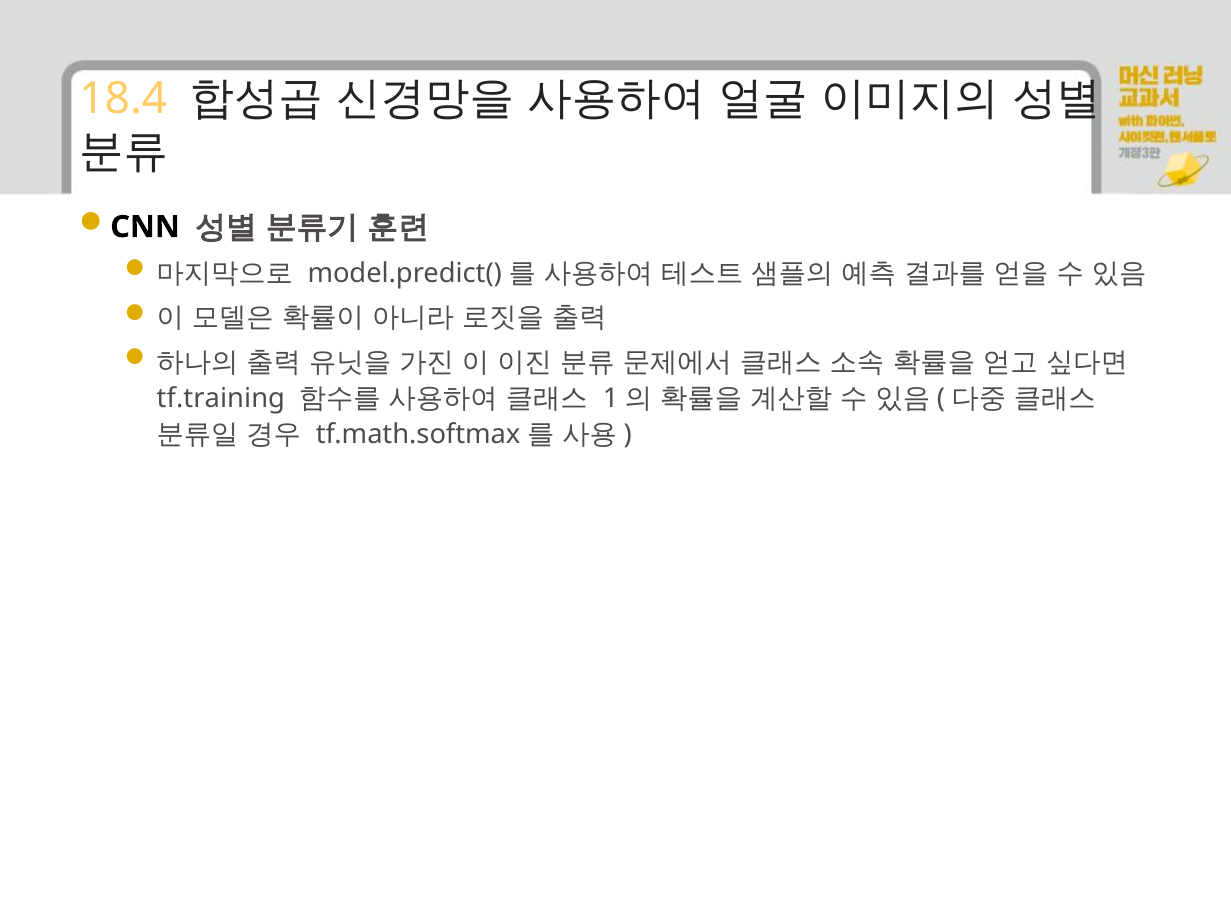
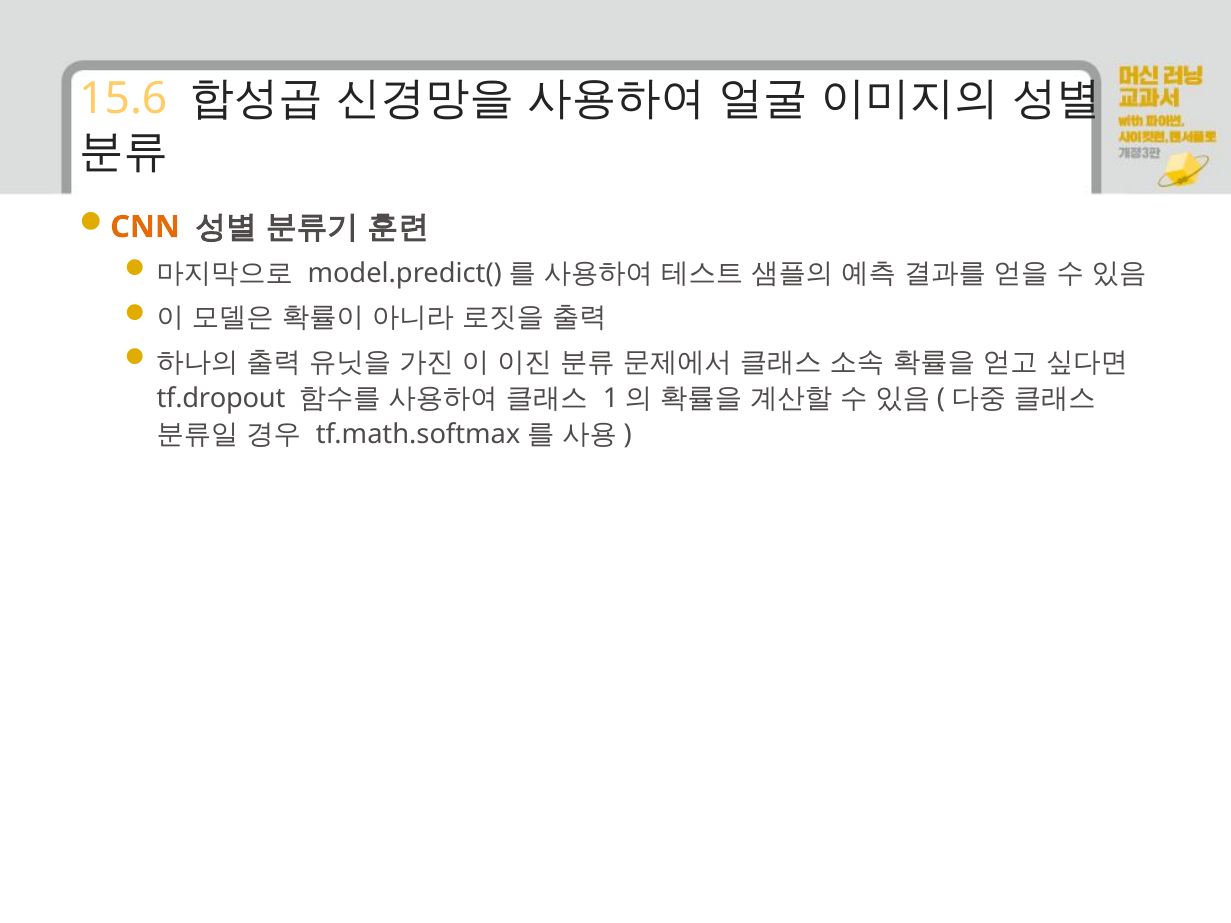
18.4: 18.4 -> 15.6 (123, 99)
CNN colour: black -> orange (145, 227)
tf.training: tf.training -> tf.dropout (221, 398)
